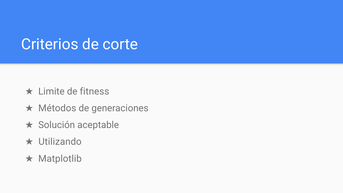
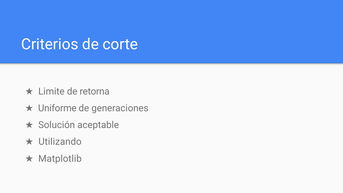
fitness: fitness -> retorna (95, 91)
Métodos: Métodos -> Uniforme (57, 108)
